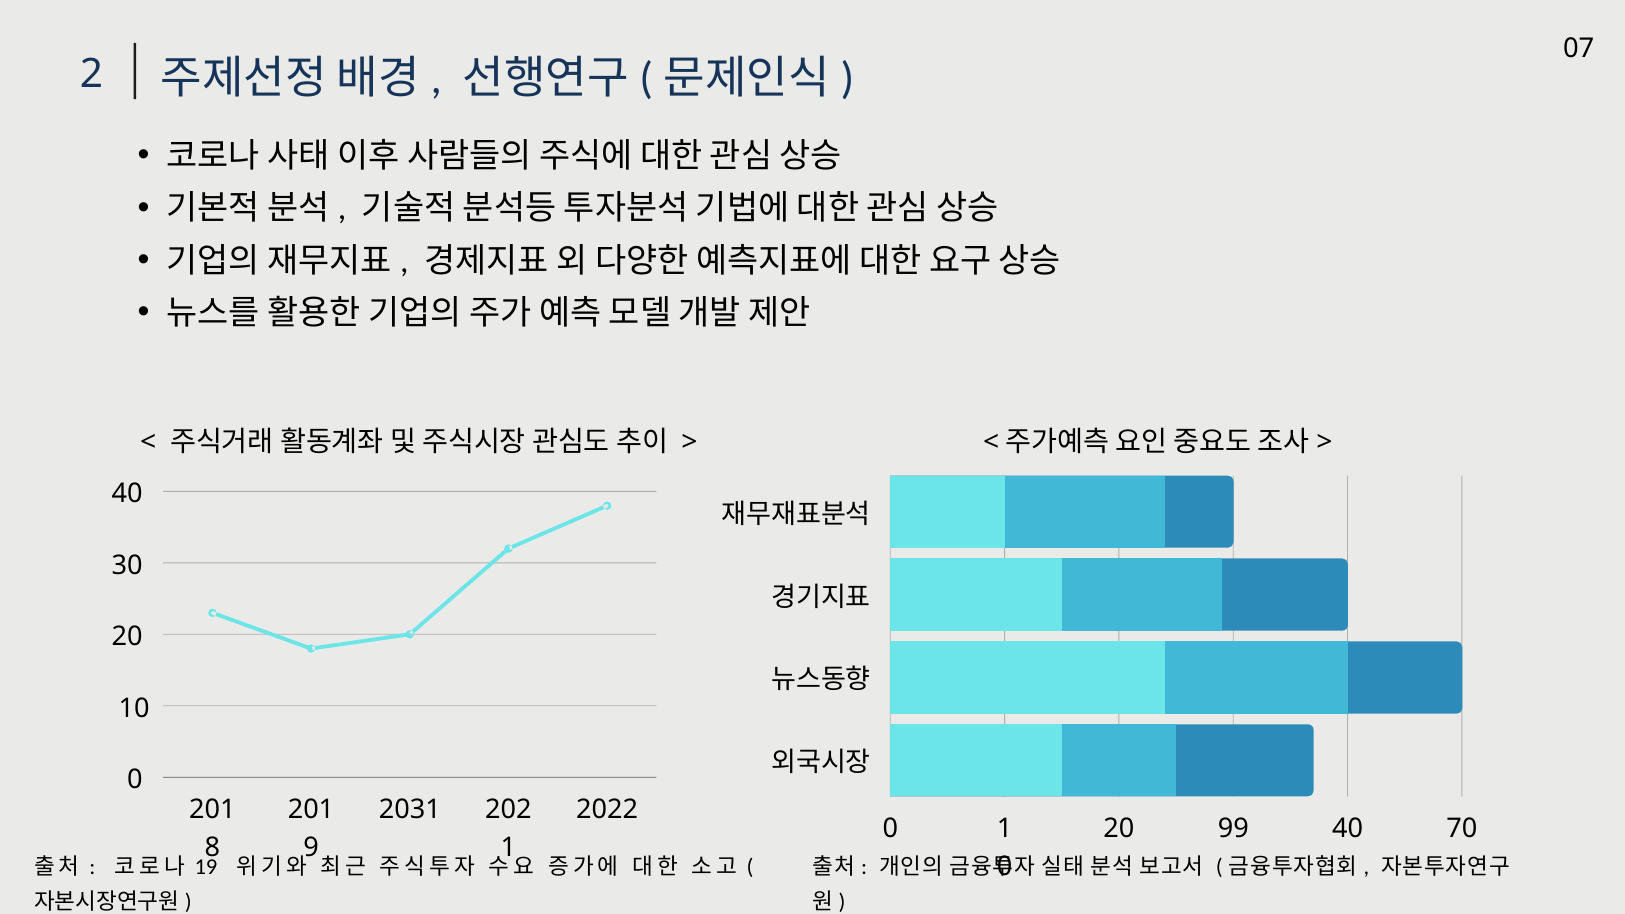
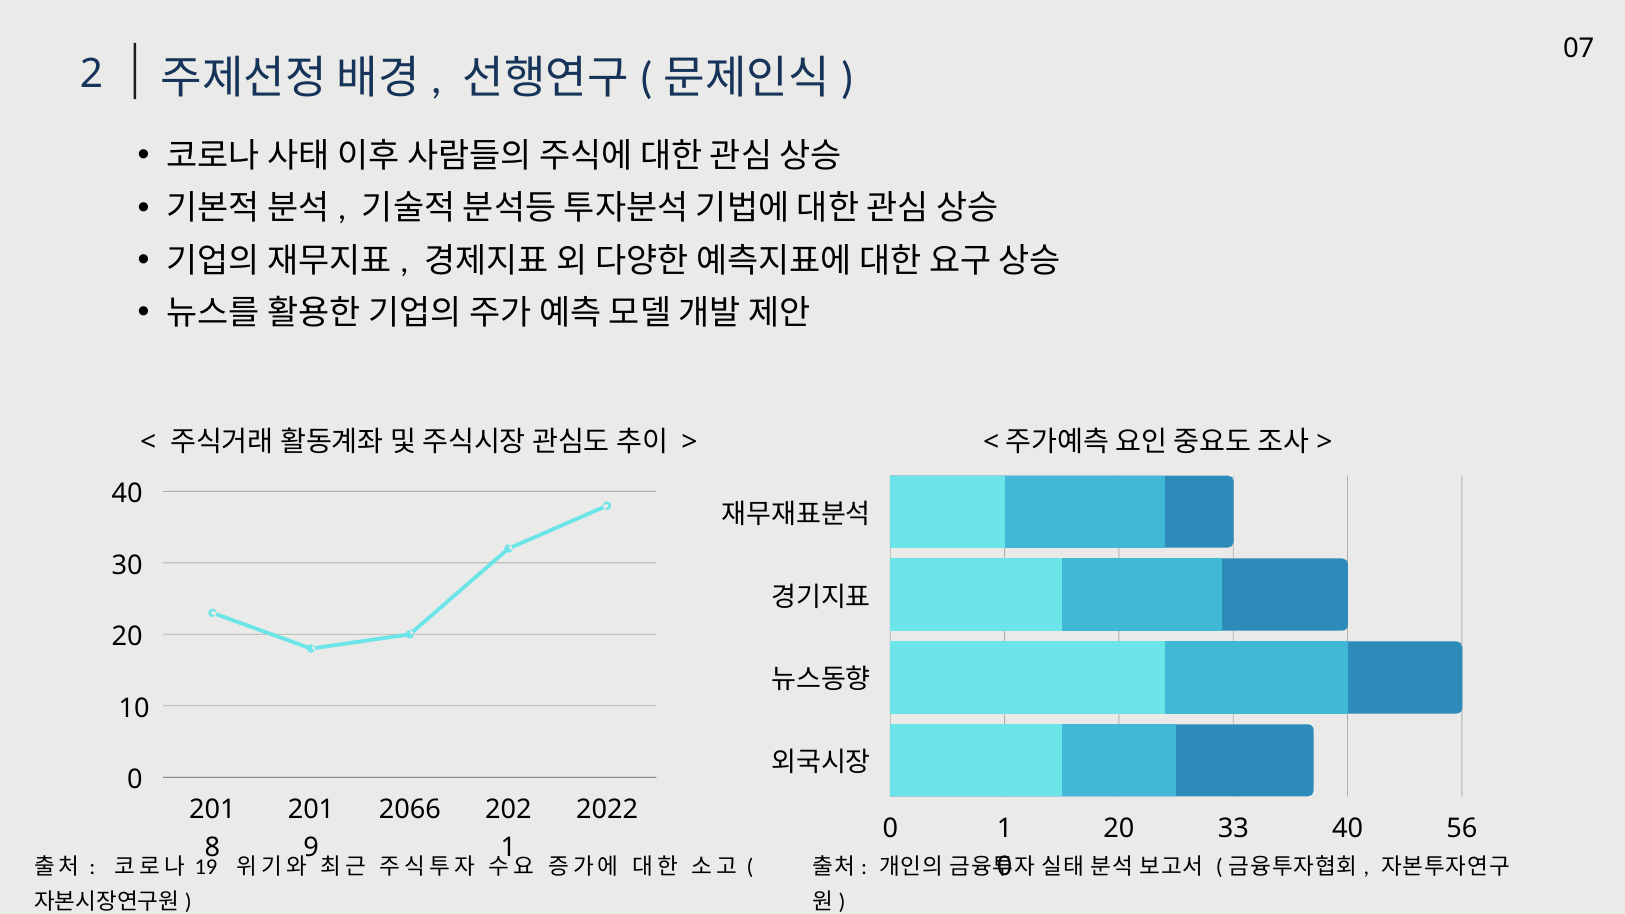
2031: 2031 -> 2066 (410, 809)
99: 99 -> 33 (1233, 829)
70: 70 -> 56 (1462, 829)
